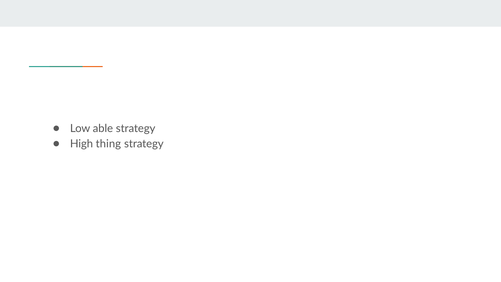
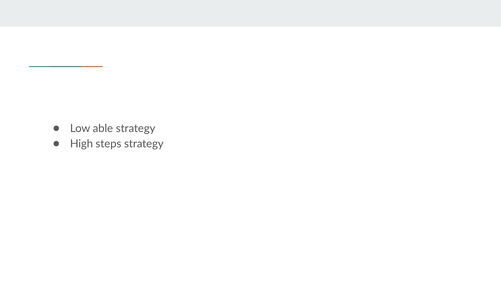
thing: thing -> steps (108, 144)
